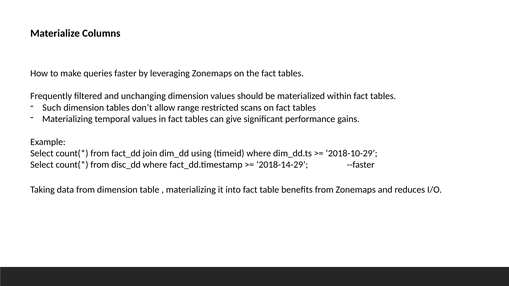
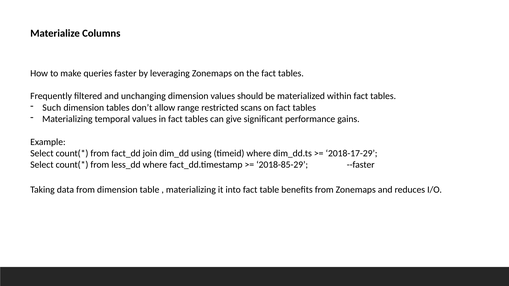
2018-10-29: 2018-10-29 -> 2018-17-29 (352, 154)
disc_dd: disc_dd -> less_dd (126, 165)
2018-14-29: 2018-14-29 -> 2018-85-29 (282, 165)
